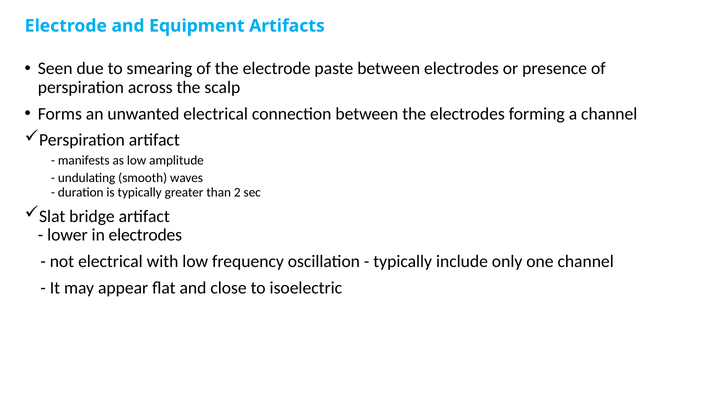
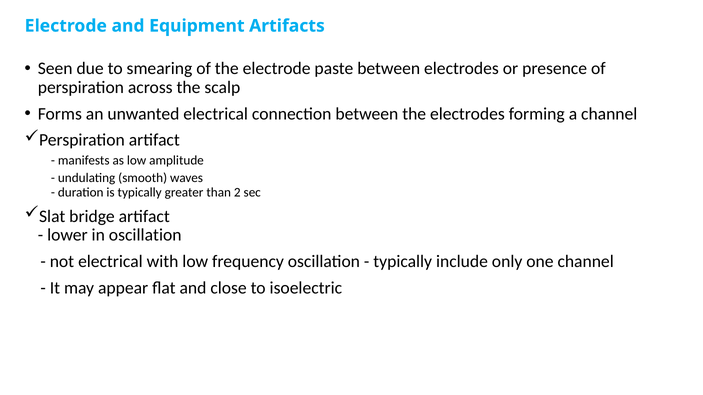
in electrodes: electrodes -> oscillation (145, 235)
